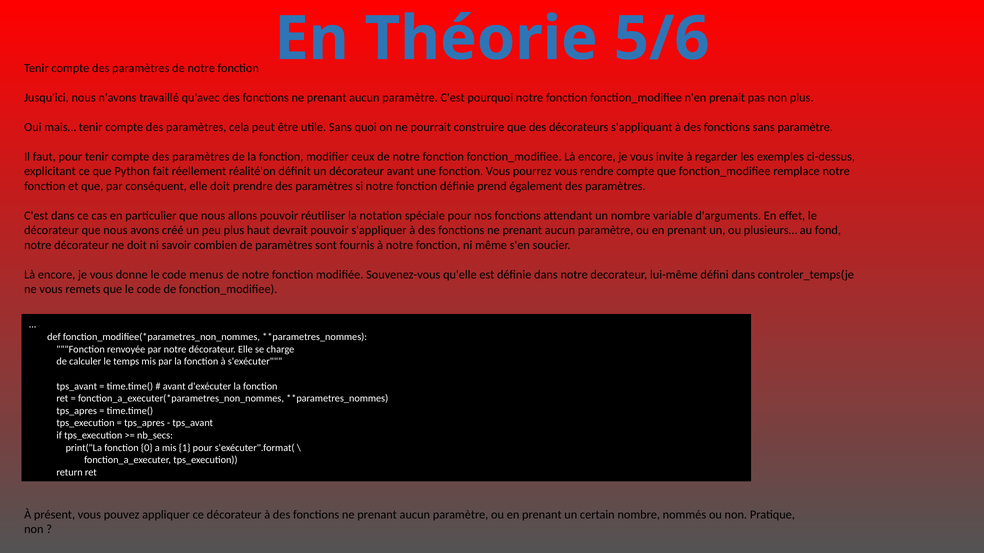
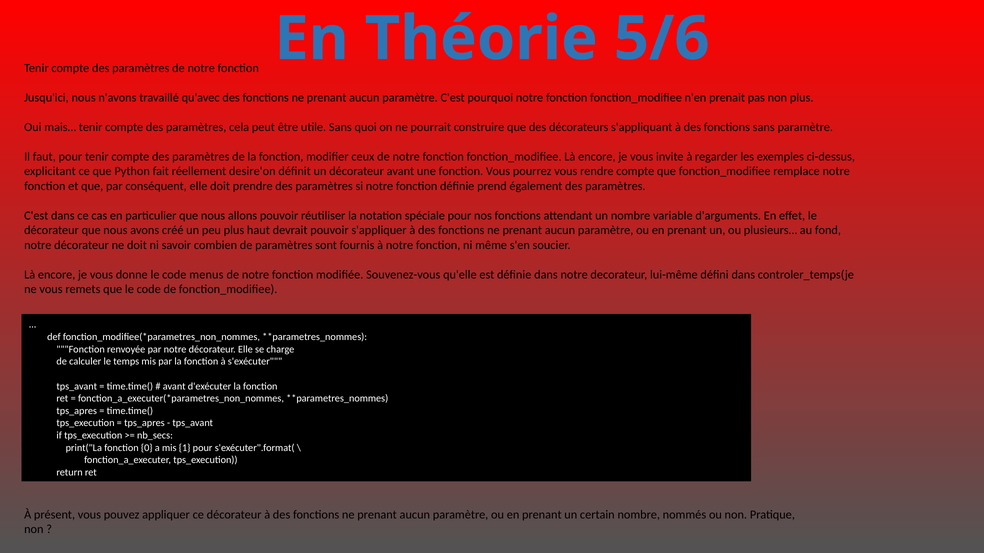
réalité'on: réalité'on -> desire'on (252, 171)
